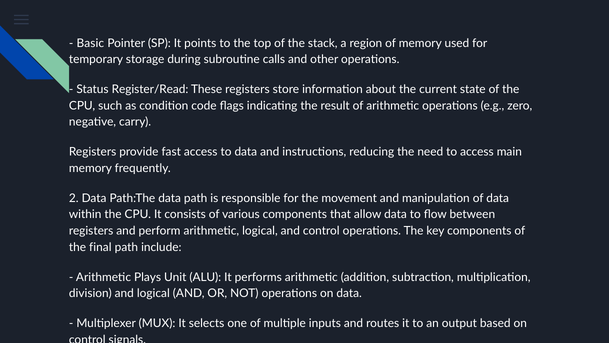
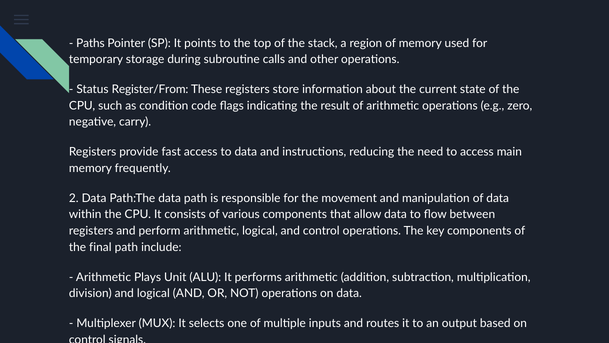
Basic: Basic -> Paths (90, 43)
Register/Read: Register/Read -> Register/From (150, 89)
